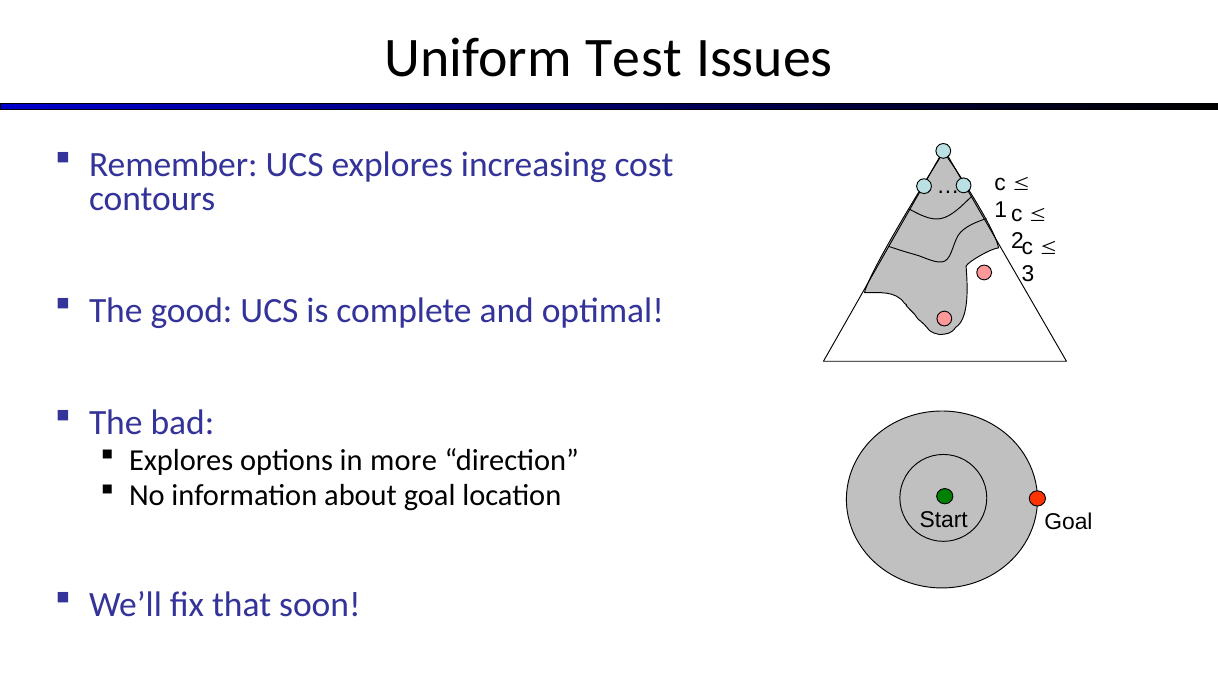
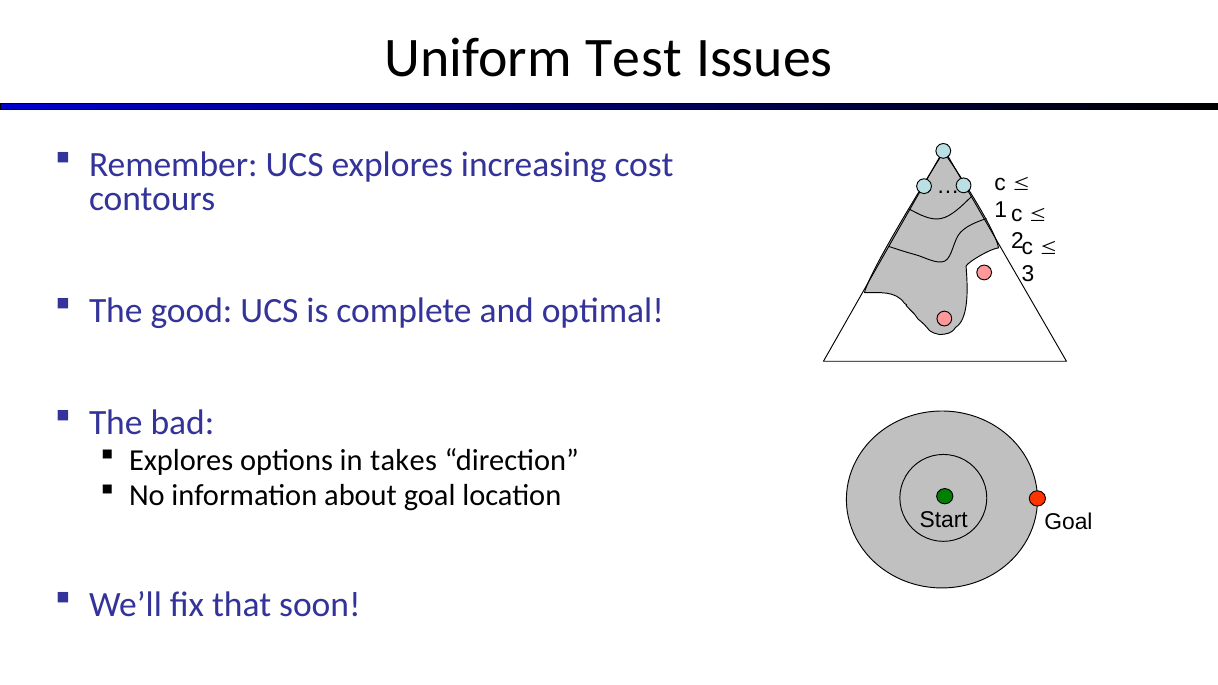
more: more -> takes (404, 461)
